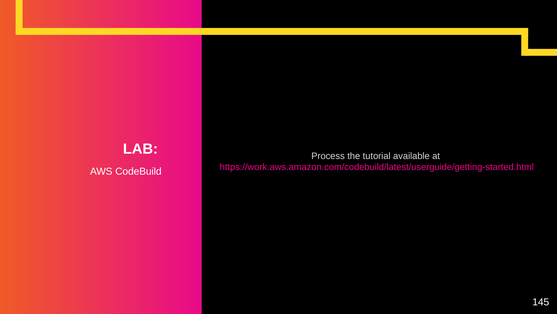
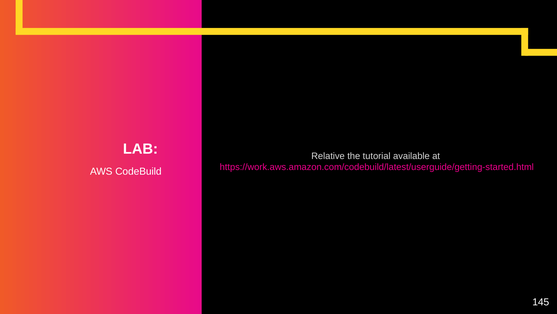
Process: Process -> Relative (328, 156)
